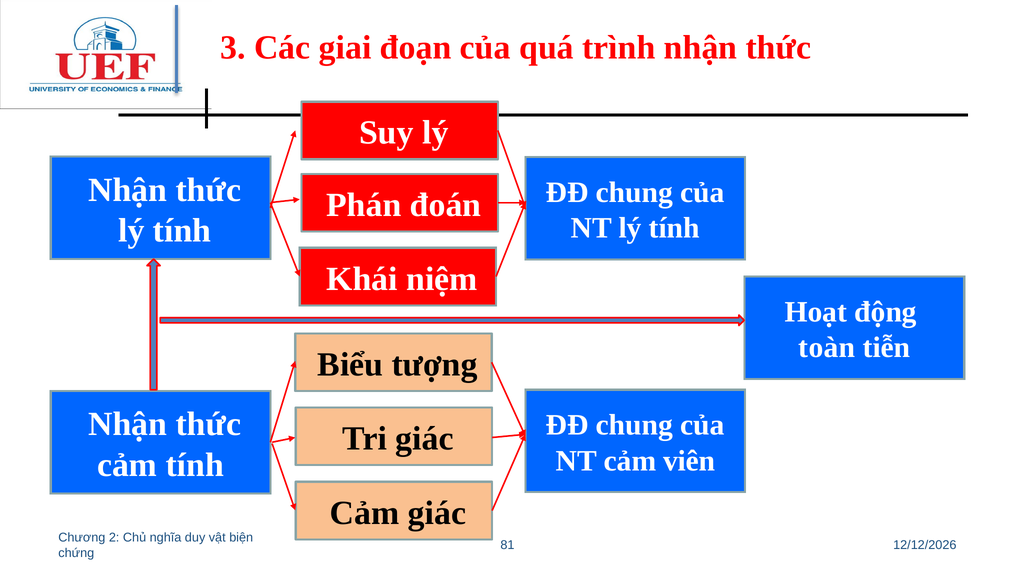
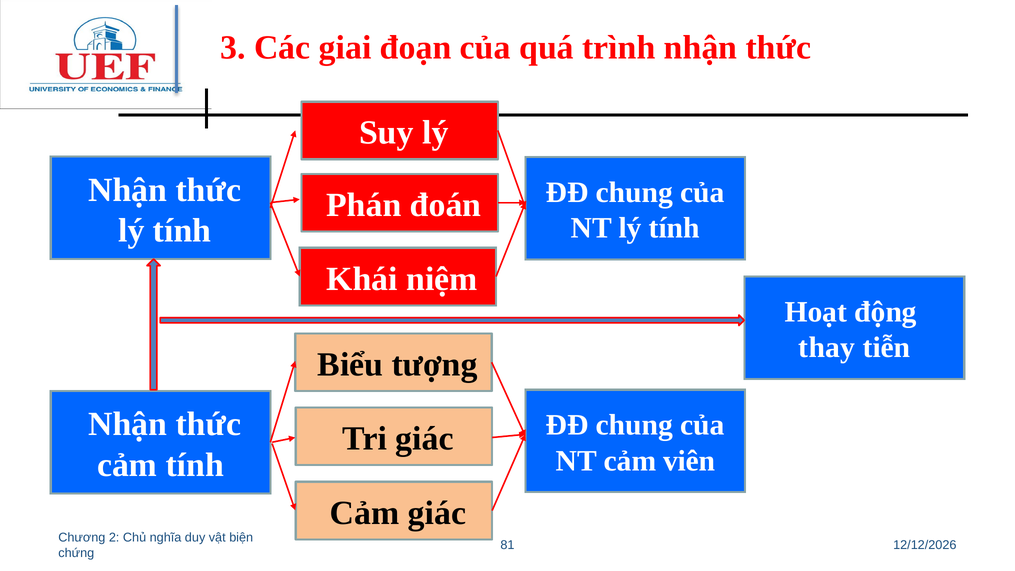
toàn: toàn -> thay (827, 348)
